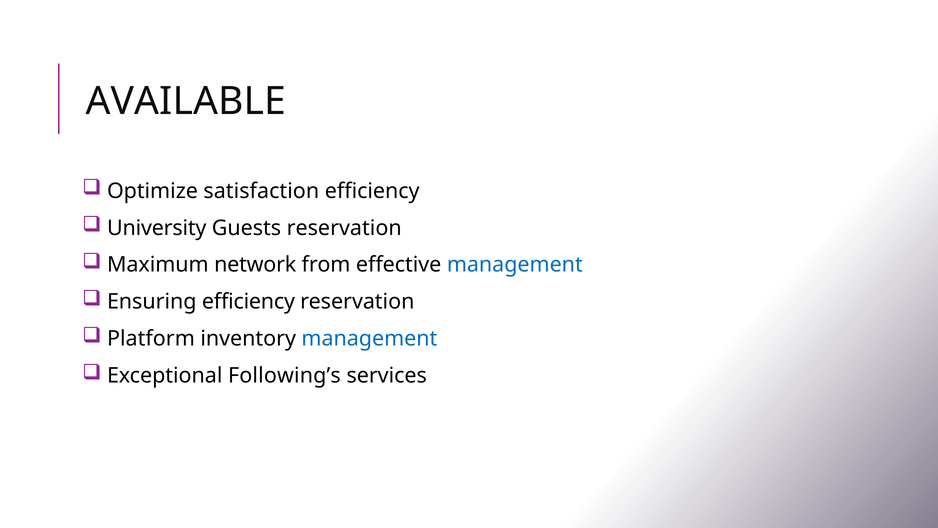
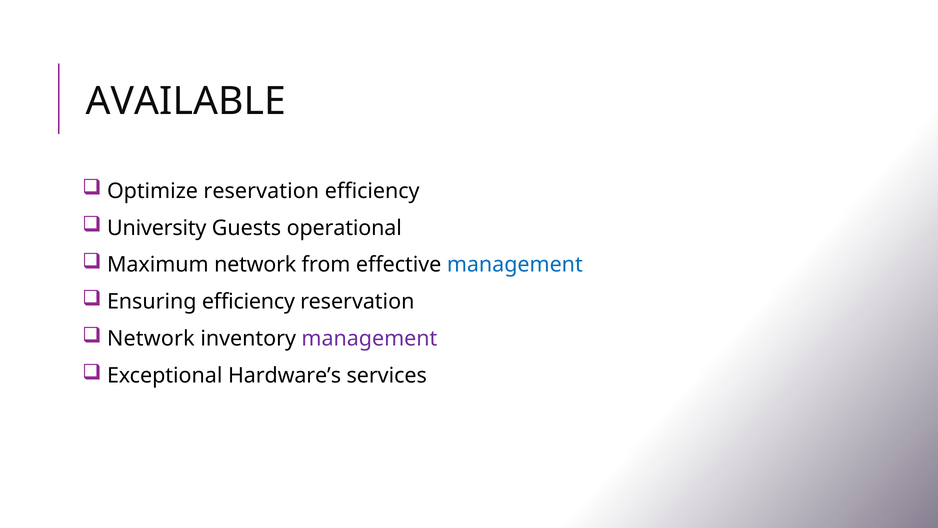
Optimize satisfaction: satisfaction -> reservation (261, 191)
Guests reservation: reservation -> operational (344, 228)
Platform: Platform -> Network (151, 338)
management colour: blue -> purple (369, 338)
Following’s: Following’s -> Hardware’s (285, 375)
